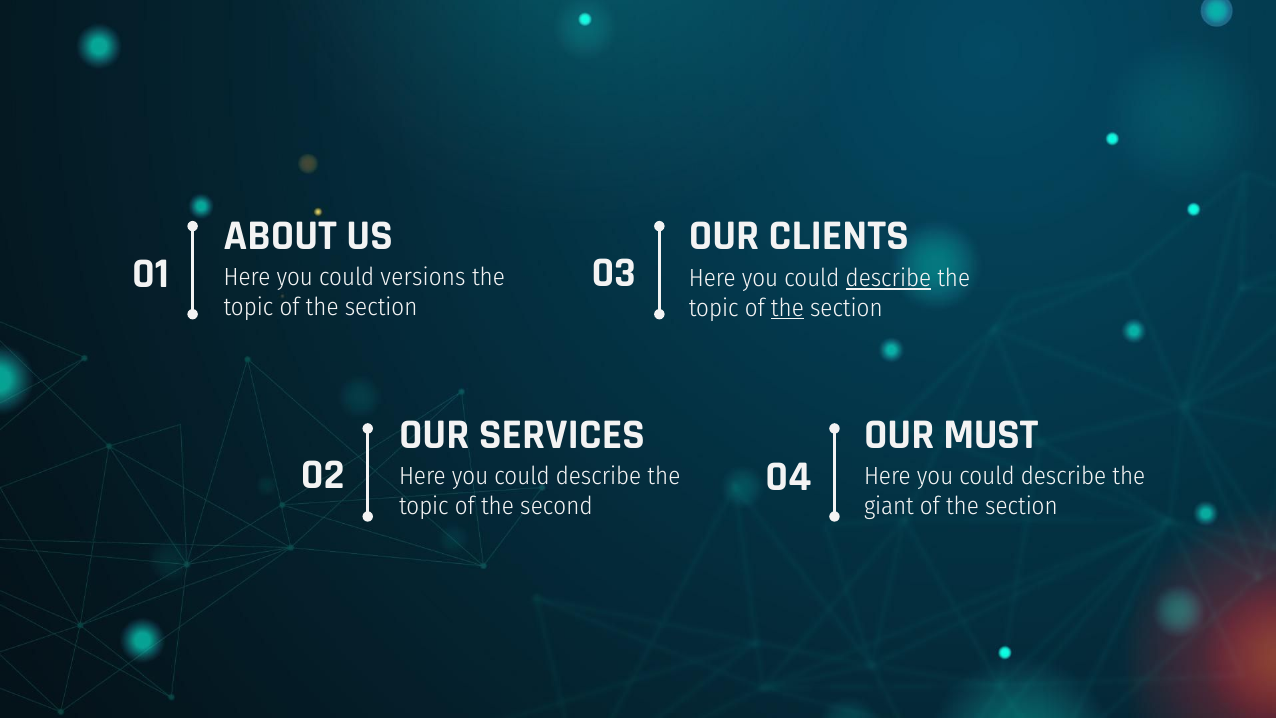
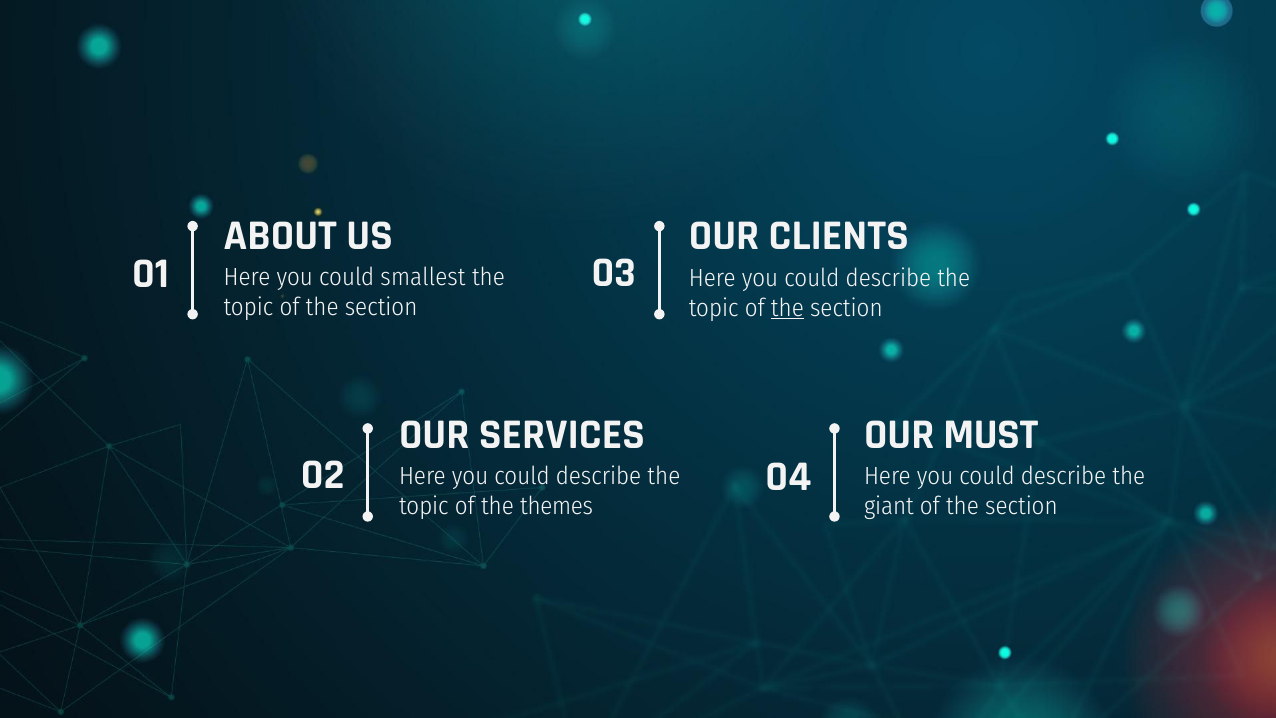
versions: versions -> smallest (423, 278)
describe underline: present -> none (888, 278)
second: second -> themes (557, 506)
